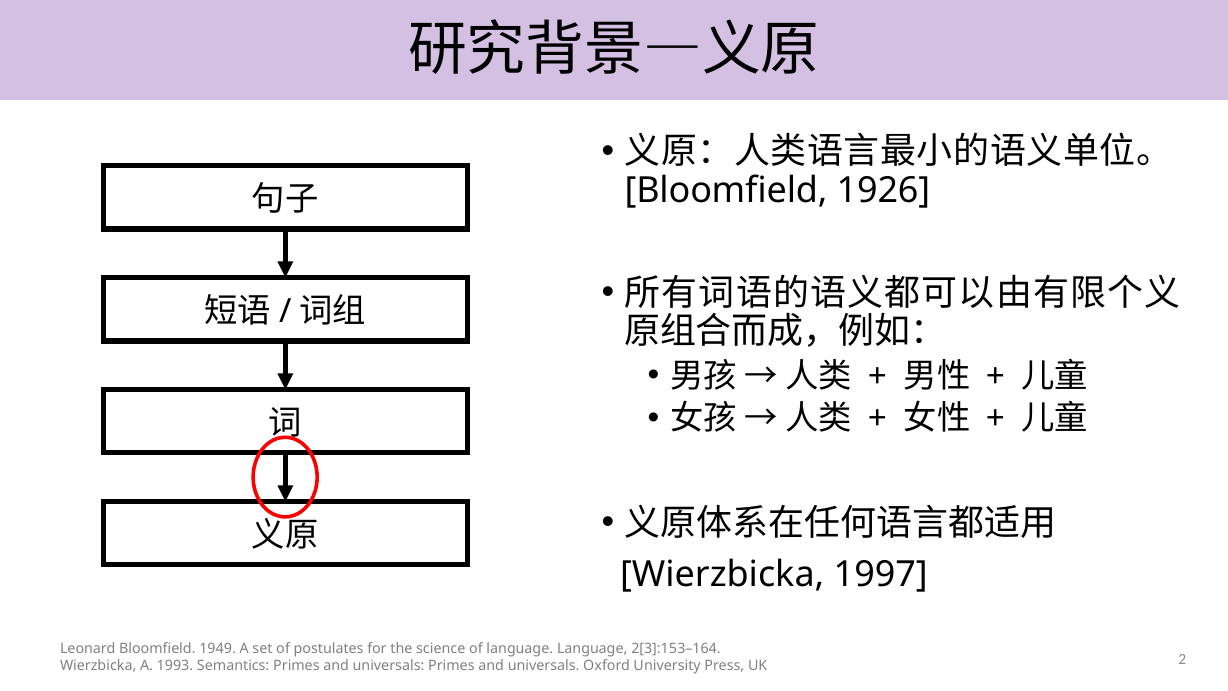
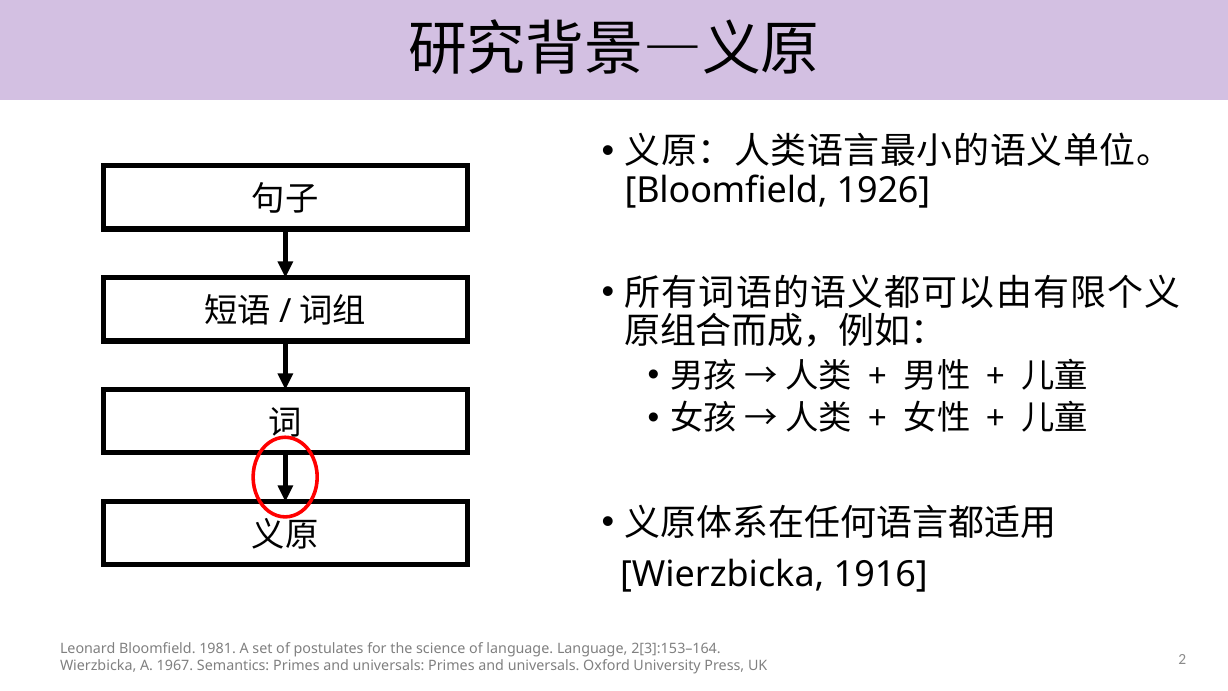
1997: 1997 -> 1916 (881, 575)
1949: 1949 -> 1981 (218, 648)
1993: 1993 -> 1967 (175, 665)
